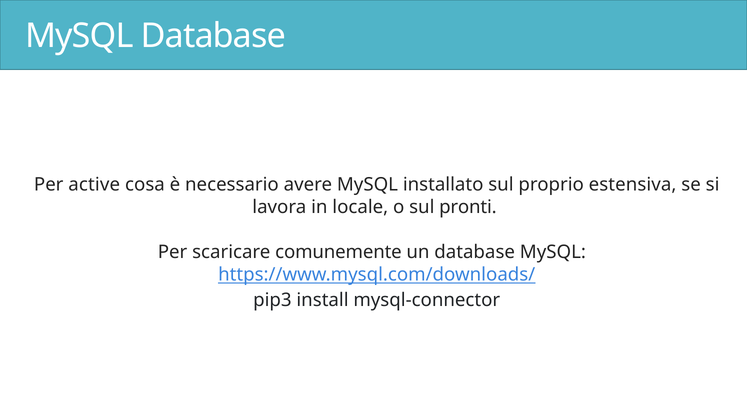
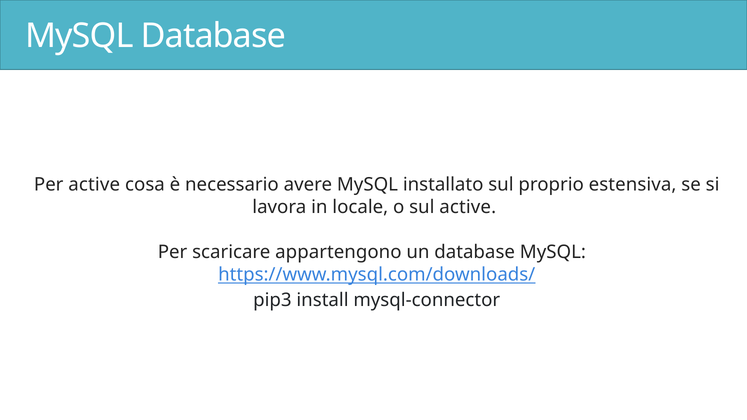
sul pronti: pronti -> active (468, 207)
comunemente: comunemente -> appartengono (338, 252)
